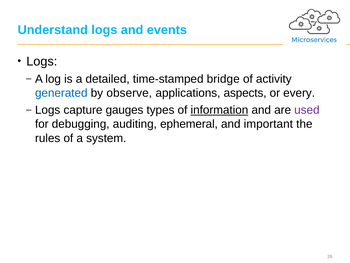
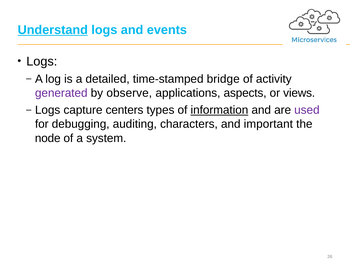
Understand underline: none -> present (53, 30)
generated colour: blue -> purple (61, 93)
every: every -> views (299, 93)
gauges: gauges -> centers (124, 110)
ephemeral: ephemeral -> characters (189, 124)
rules: rules -> node (48, 138)
